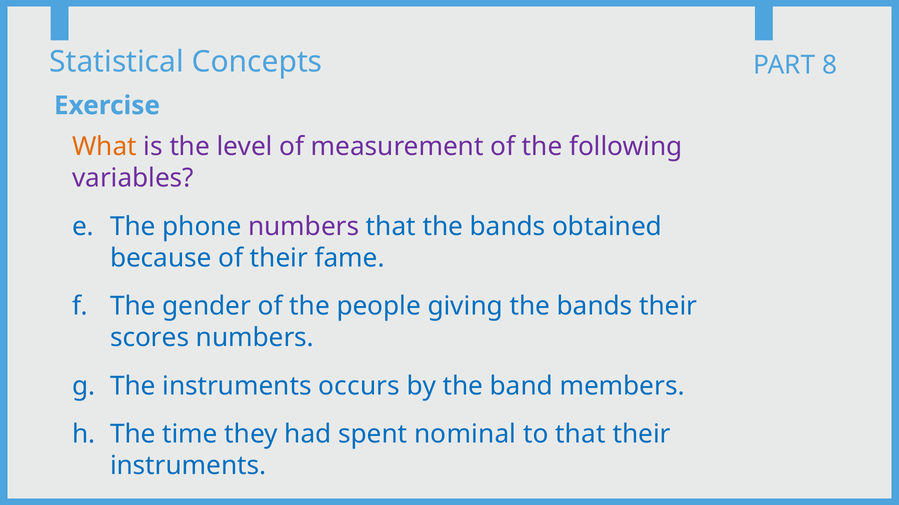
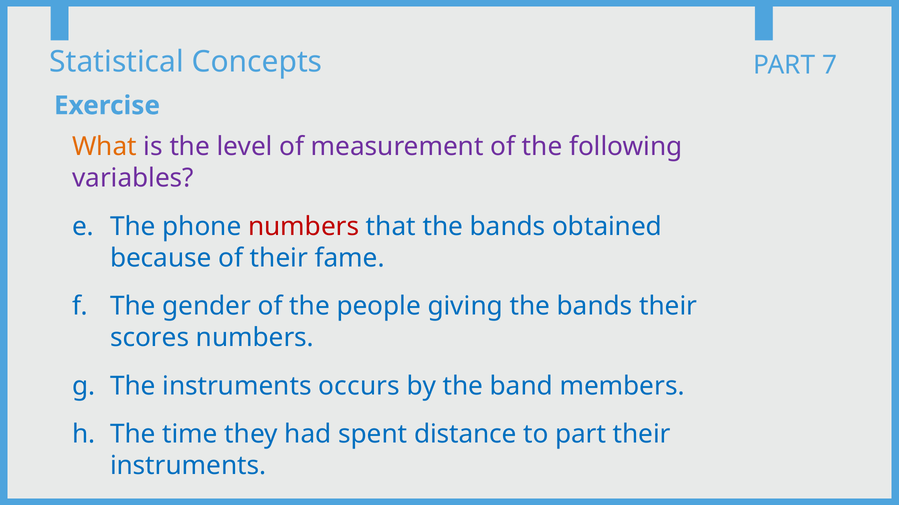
8: 8 -> 7 (830, 65)
numbers colour: purple -> red (304, 227)
nominal: nominal -> distance (465, 435)
to that: that -> part (581, 435)
